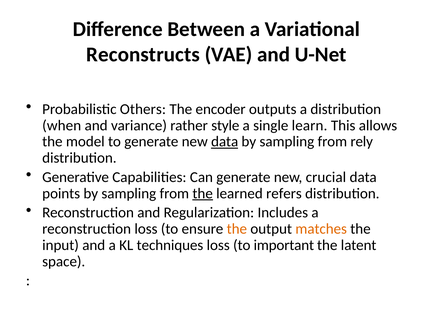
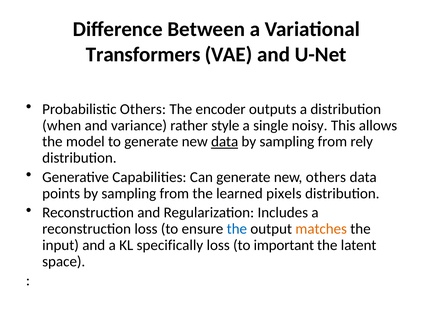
Reconstructs: Reconstructs -> Transformers (143, 55)
learn: learn -> noisy (310, 125)
new crucial: crucial -> others (326, 177)
the underline: present -> none (203, 193)
refers: refers -> pixels (284, 193)
the colour: orange -> blue (237, 229)
techniques: techniques -> specifically (170, 245)
